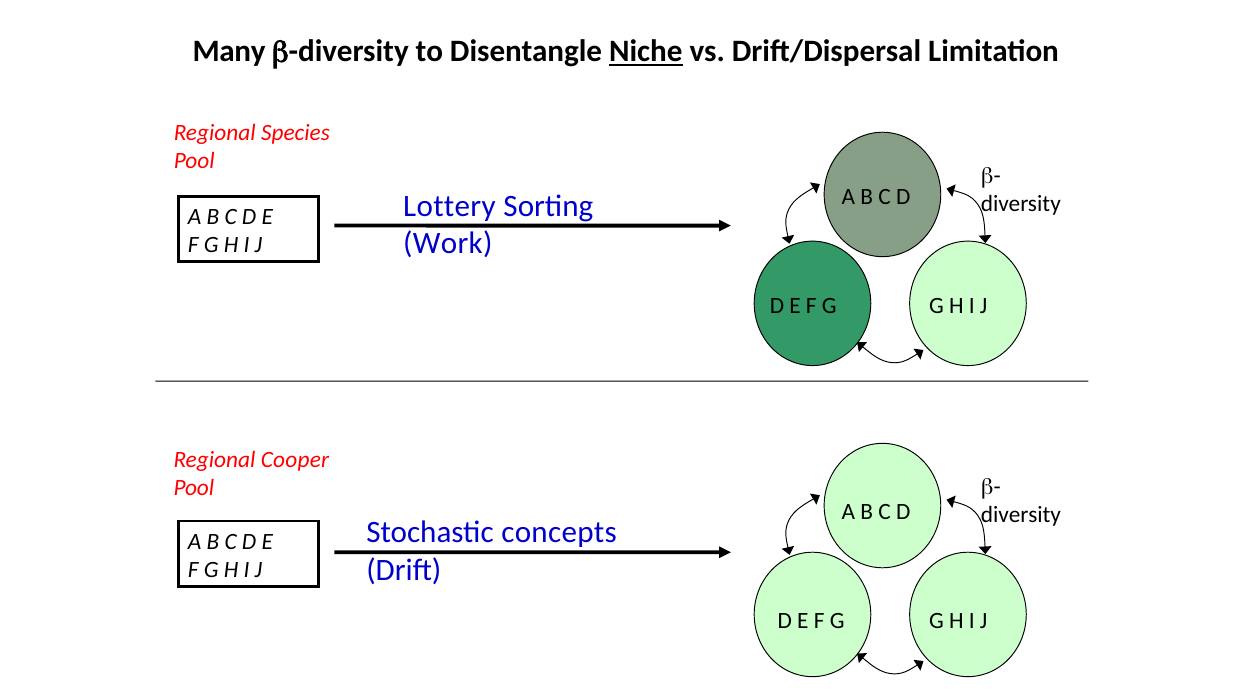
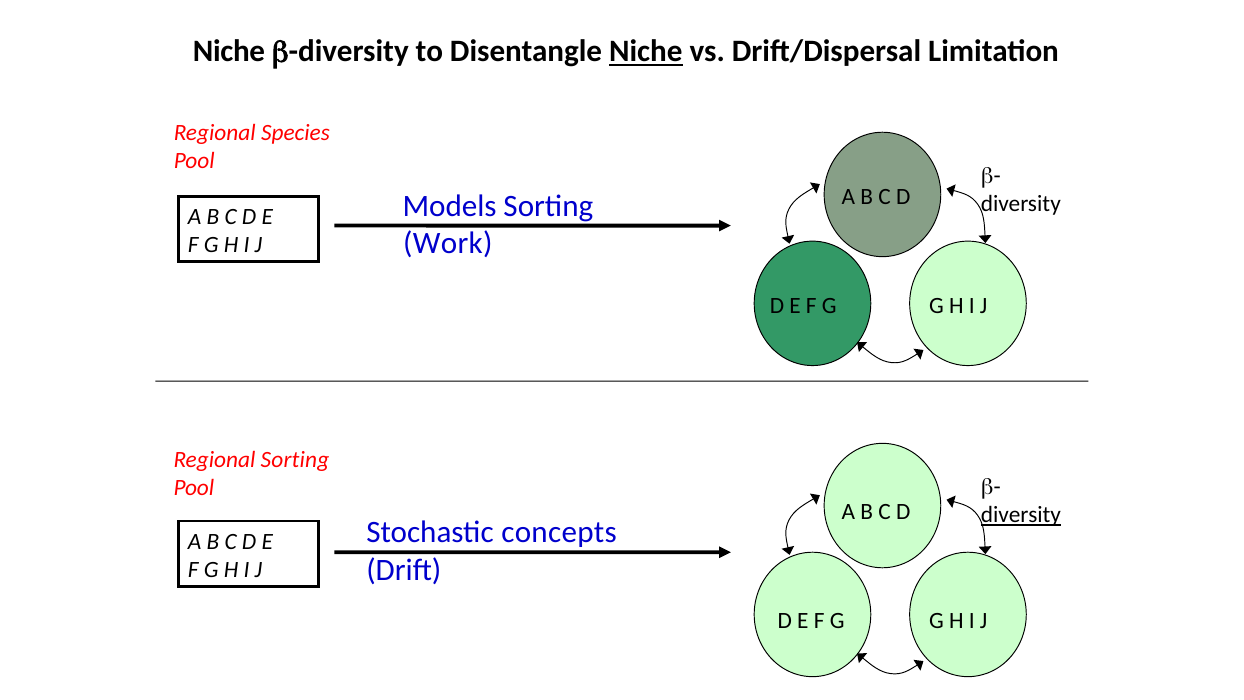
Many: Many -> Niche (229, 52)
Lottery: Lottery -> Models (450, 206)
Regional Cooper: Cooper -> Sorting (295, 460)
diversity underline: none -> present (1021, 515)
